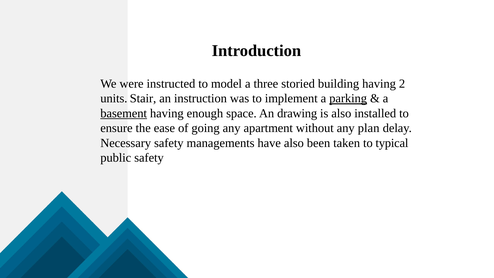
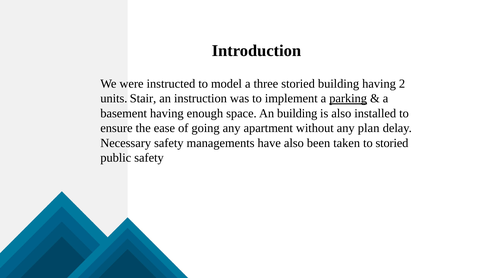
basement underline: present -> none (124, 113)
An drawing: drawing -> building (297, 113)
to typical: typical -> storied (392, 143)
